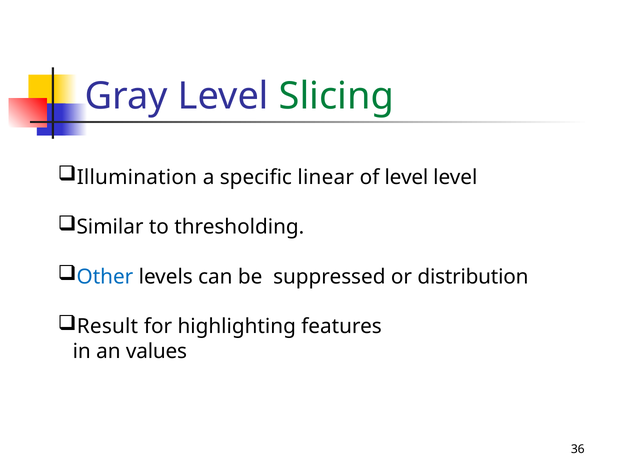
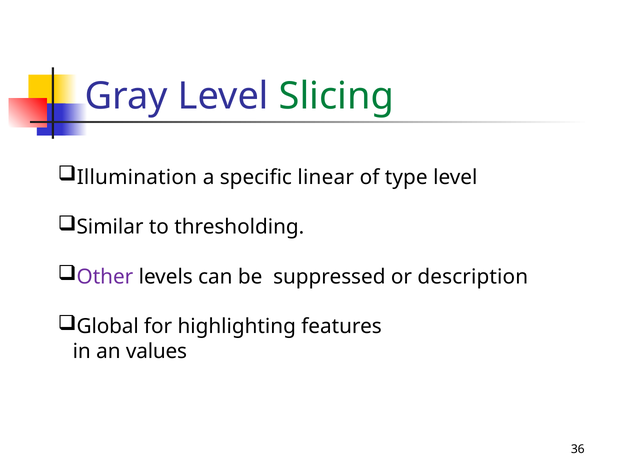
of level: level -> type (406, 178)
Other colour: blue -> purple (105, 277)
distribution: distribution -> description (473, 277)
Result: Result -> Global (108, 327)
